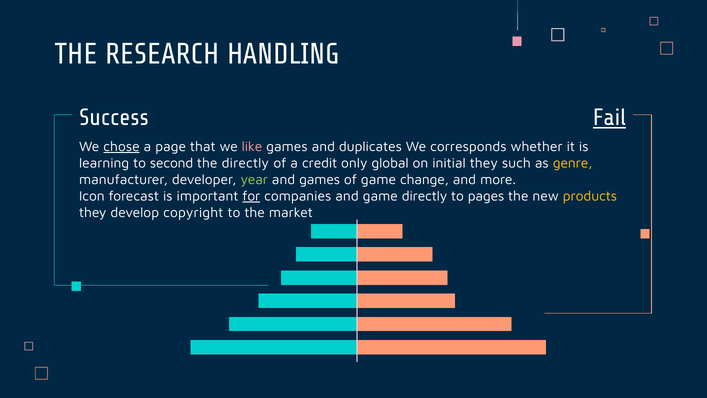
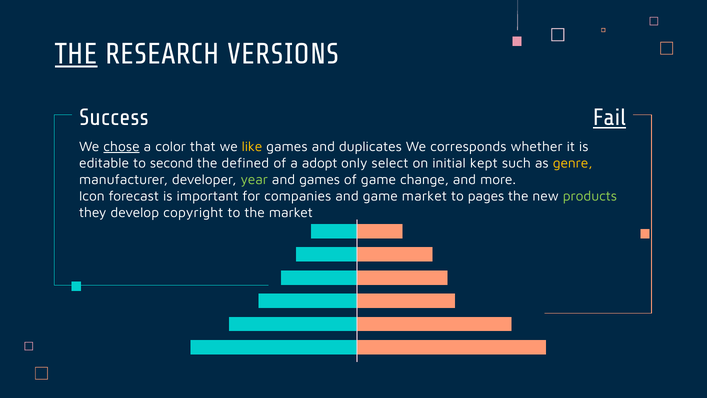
THE underline: none -> present (76, 54)
HANDLING: HANDLING -> VERSIONS (283, 54)
page: page -> color (171, 146)
like colour: pink -> yellow (252, 146)
learning: learning -> editable (104, 163)
the directly: directly -> defined (245, 163)
credit: credit -> adopt (320, 163)
global: global -> select (390, 163)
initial they: they -> kept (484, 163)
for underline: present -> none (251, 196)
game directly: directly -> market (424, 196)
products colour: yellow -> light green (590, 196)
